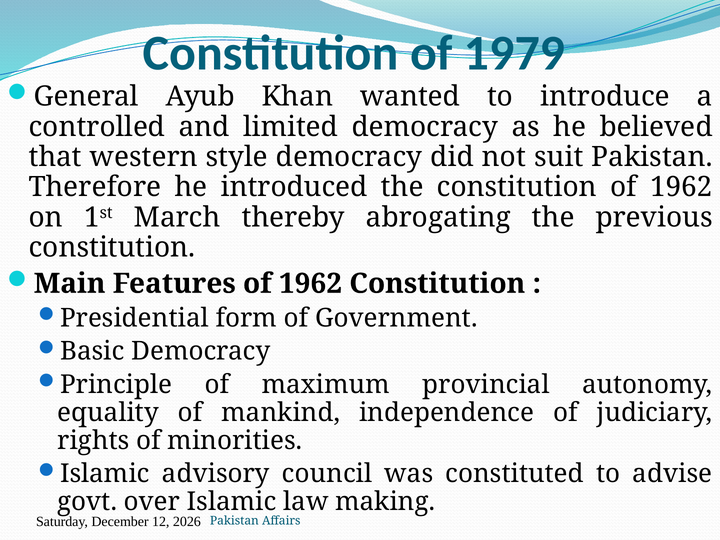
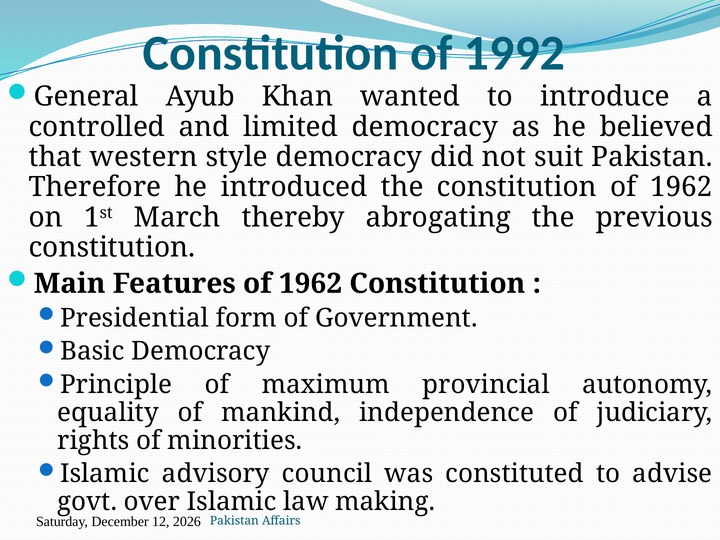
1979: 1979 -> 1992 (515, 53)
